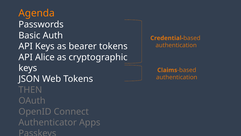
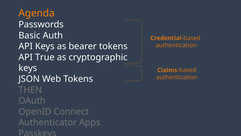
Alice: Alice -> True (45, 57)
